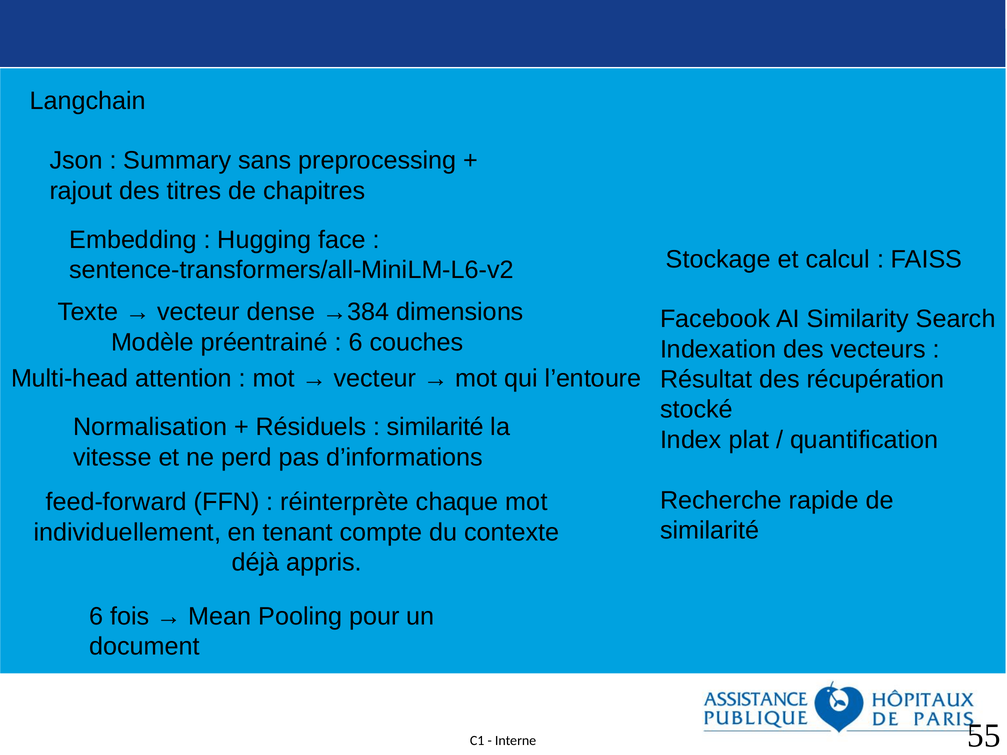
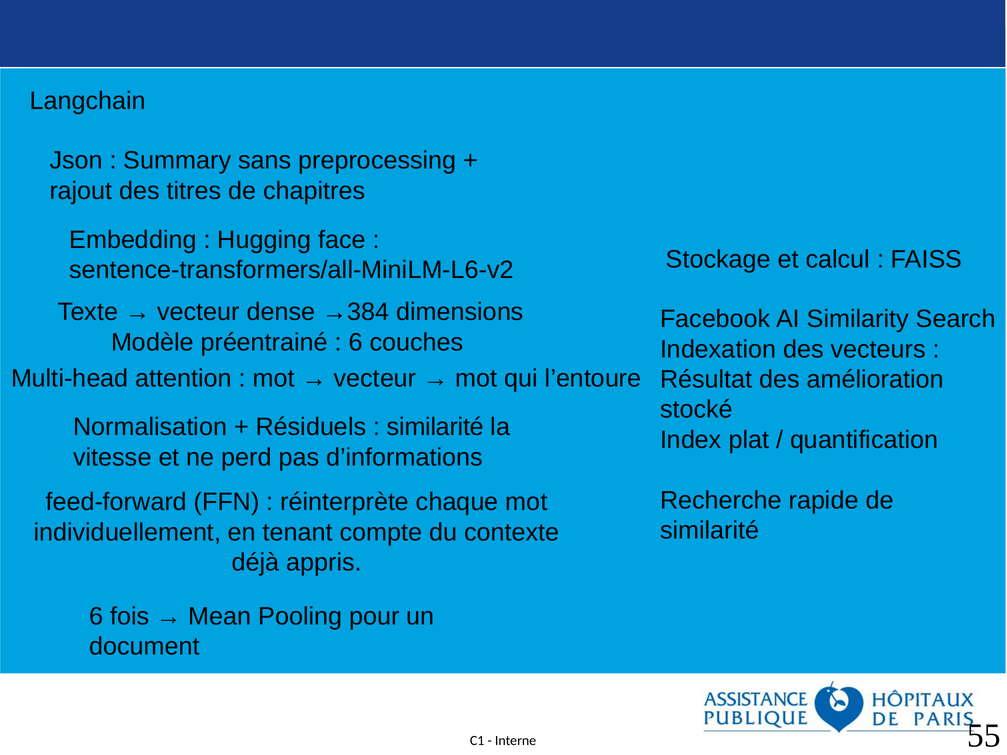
récupération: récupération -> amélioration (875, 380)
